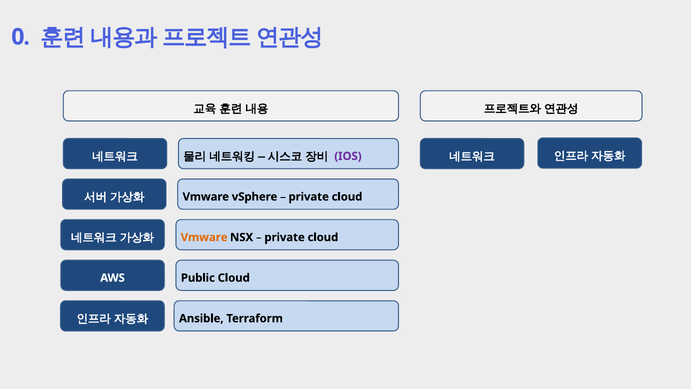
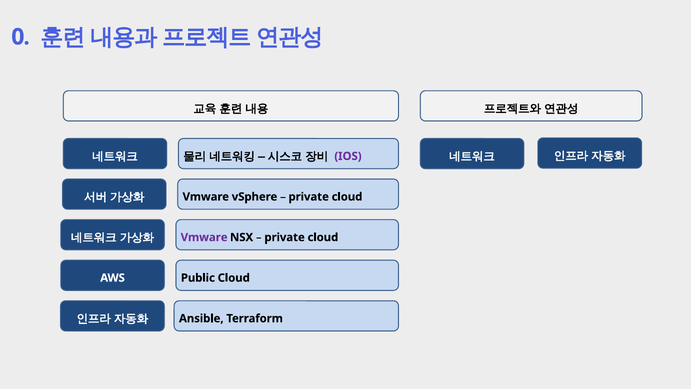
Vmware colour: orange -> purple (204, 237)
